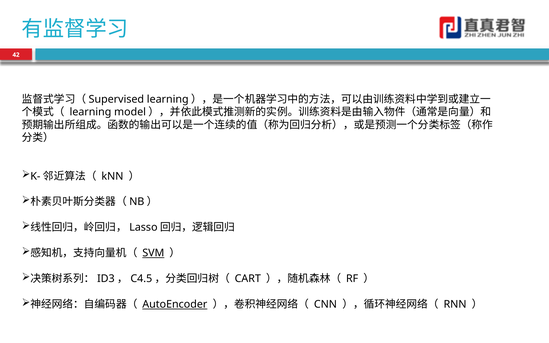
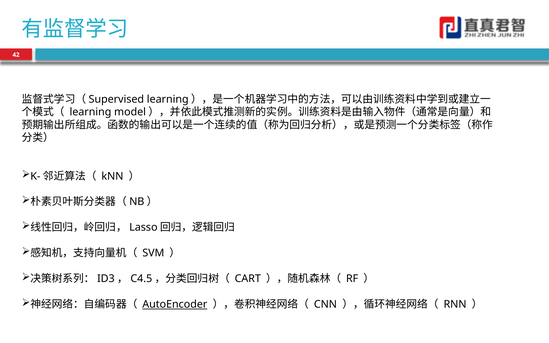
SVM underline: present -> none (153, 253)
